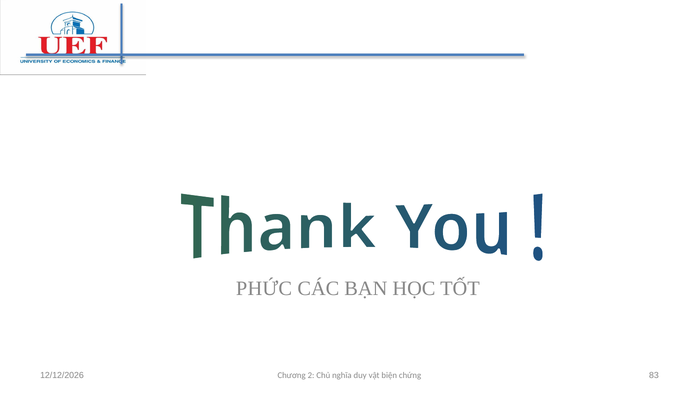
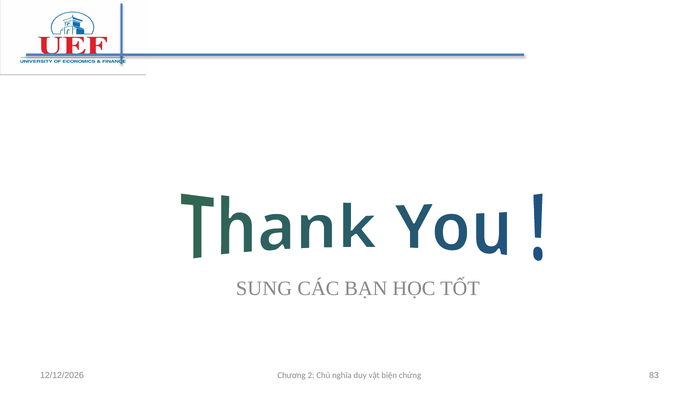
PHỨC: PHỨC -> SUNG (264, 289)
